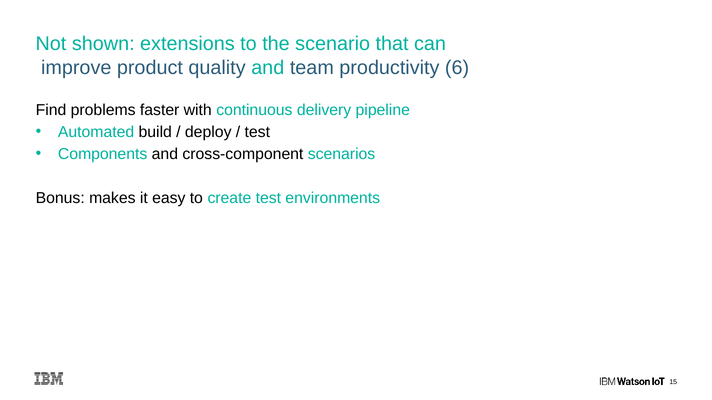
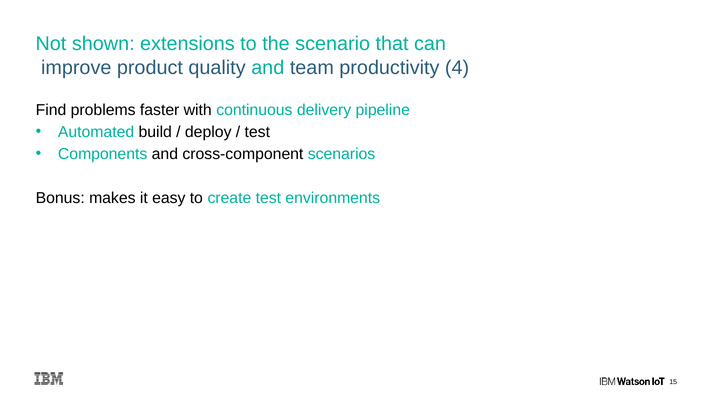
6: 6 -> 4 (457, 68)
